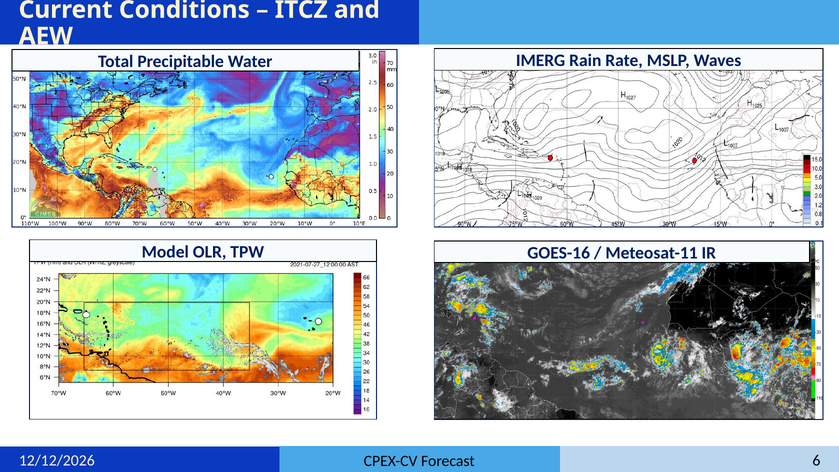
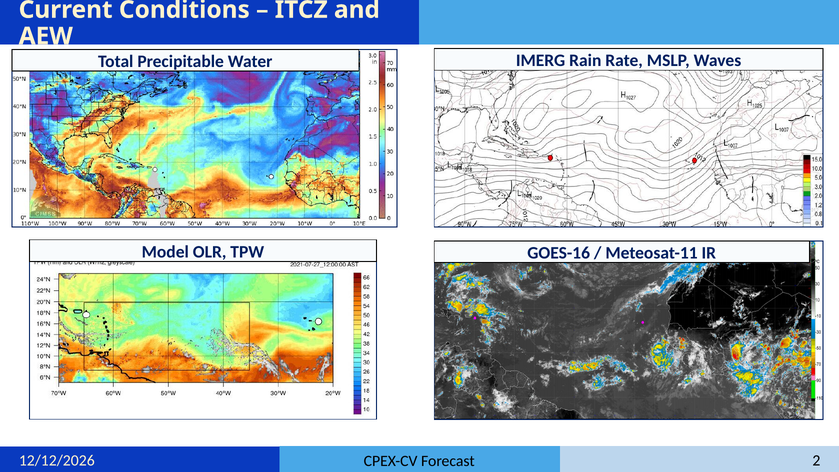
6: 6 -> 2 (816, 461)
